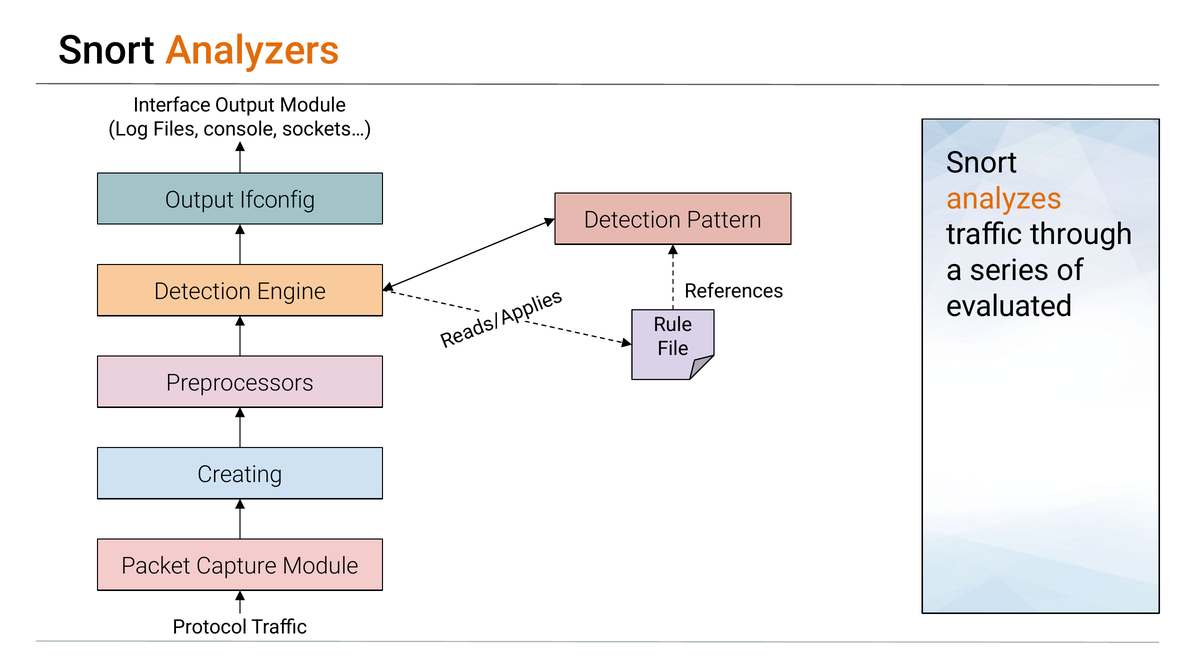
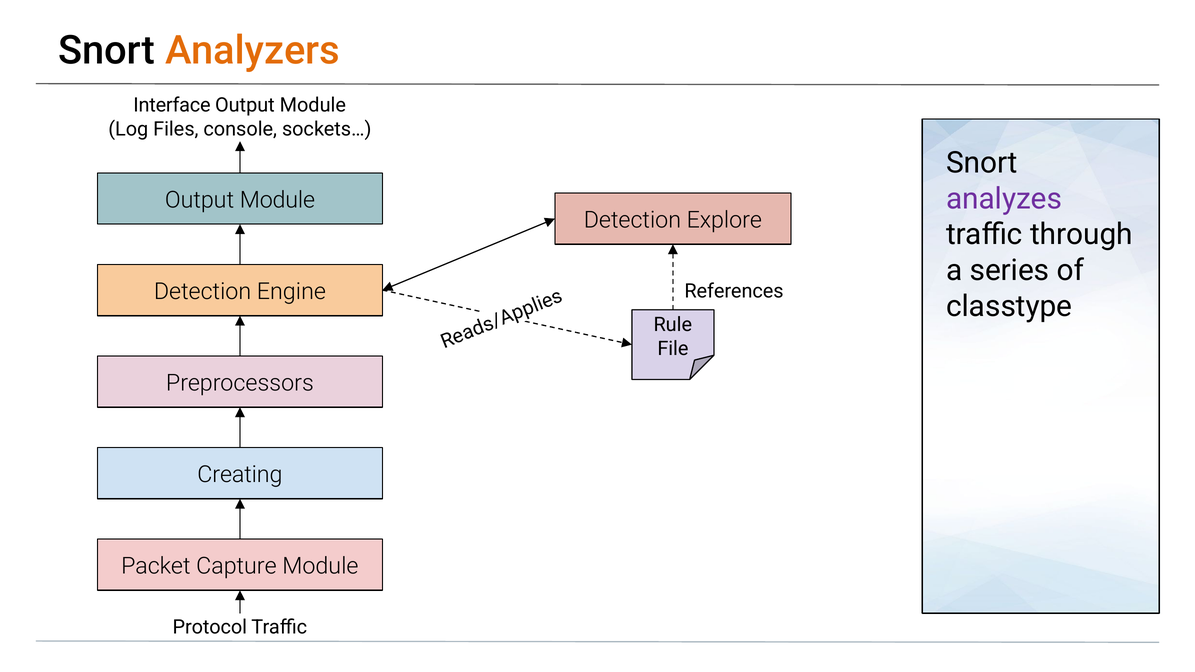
analyzes colour: orange -> purple (1004, 199)
Ifconfig: Ifconfig -> Module (277, 200)
Pattern: Pattern -> Explore (724, 220)
evaluated: evaluated -> classtype (1009, 306)
